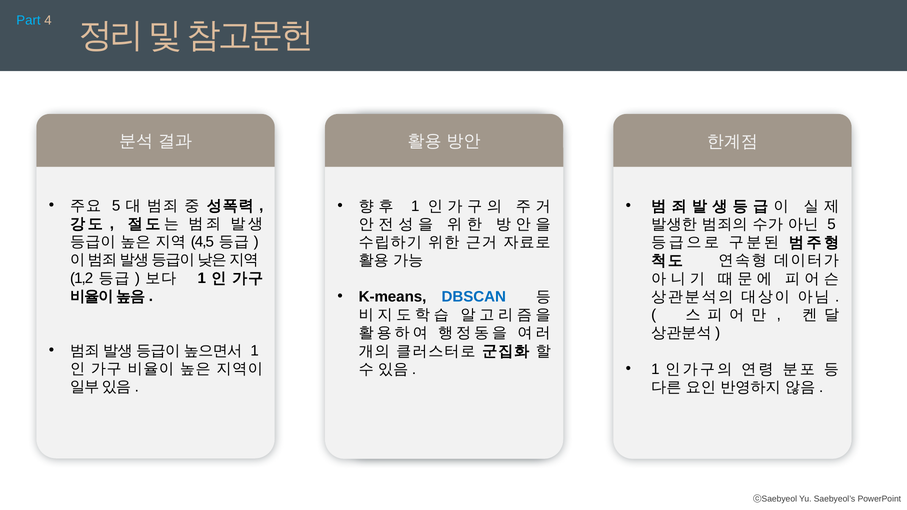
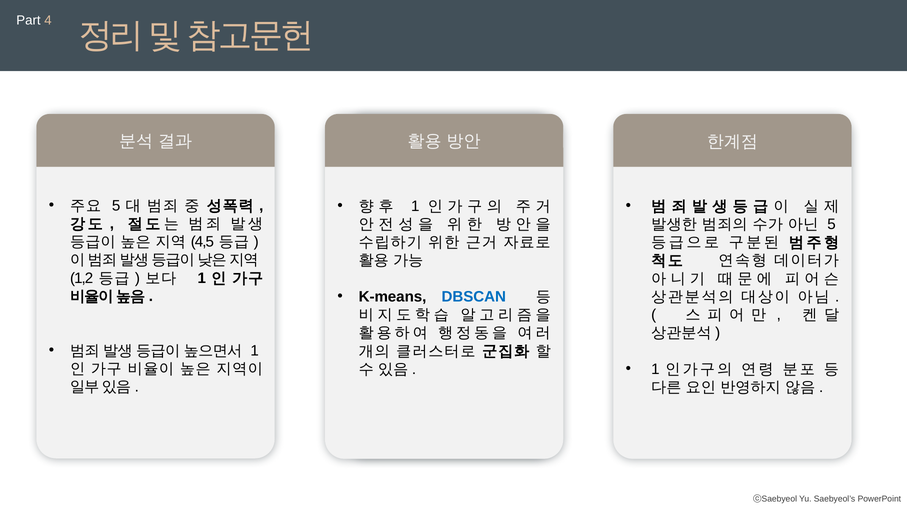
Part colour: light blue -> white (28, 21)
